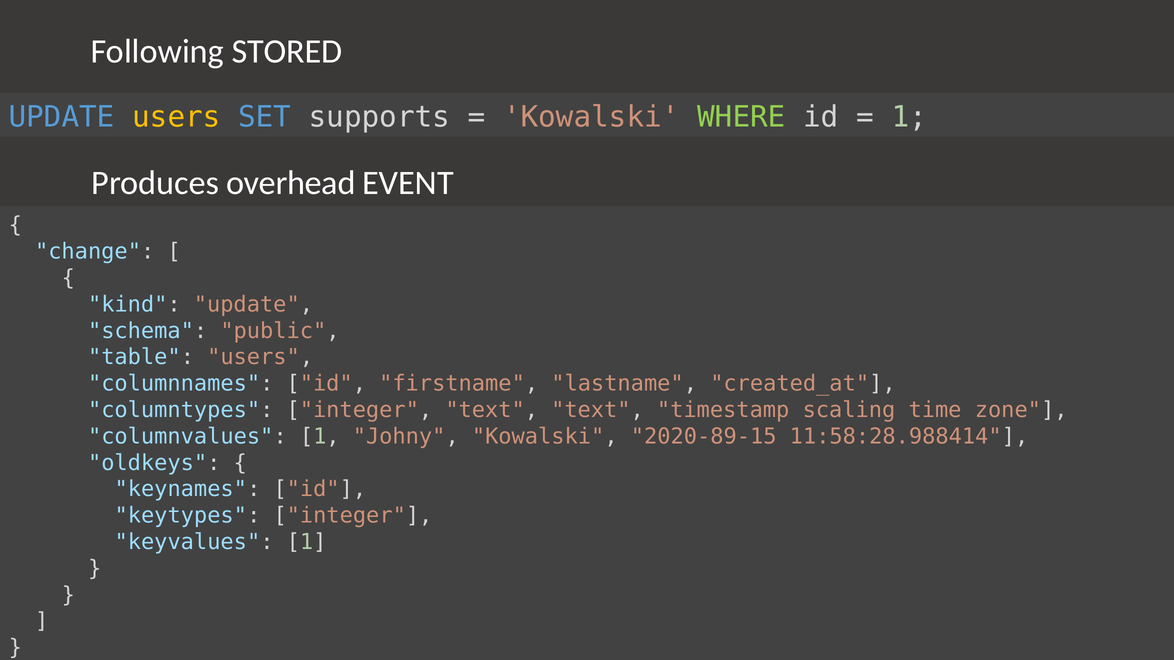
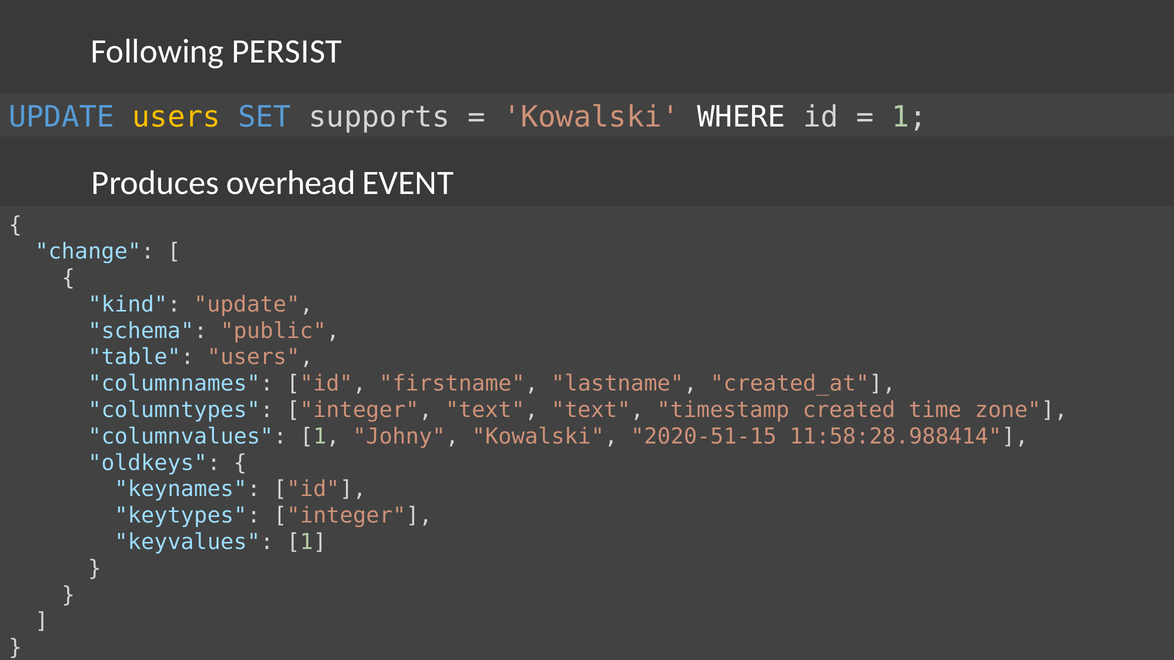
STORED: STORED -> PERSIST (287, 51)
WHERE colour: light green -> white (741, 117)
scaling: scaling -> created (849, 410)
2020-89-15: 2020-89-15 -> 2020-51-15 (704, 437)
